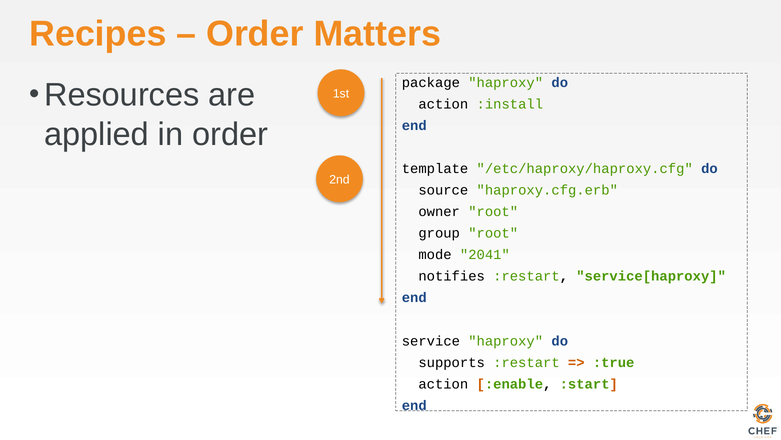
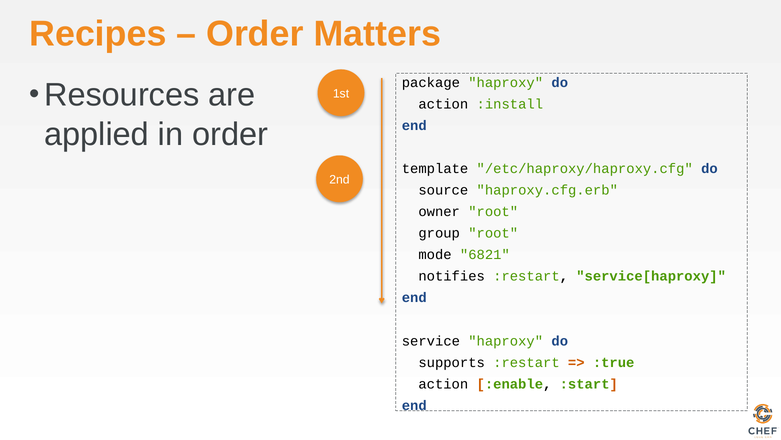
2041: 2041 -> 6821 (485, 254)
